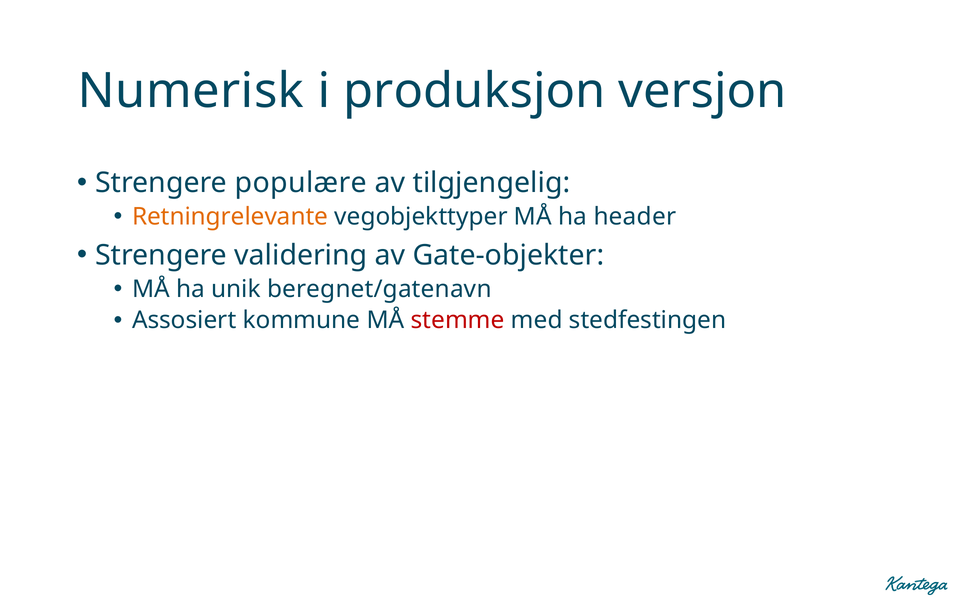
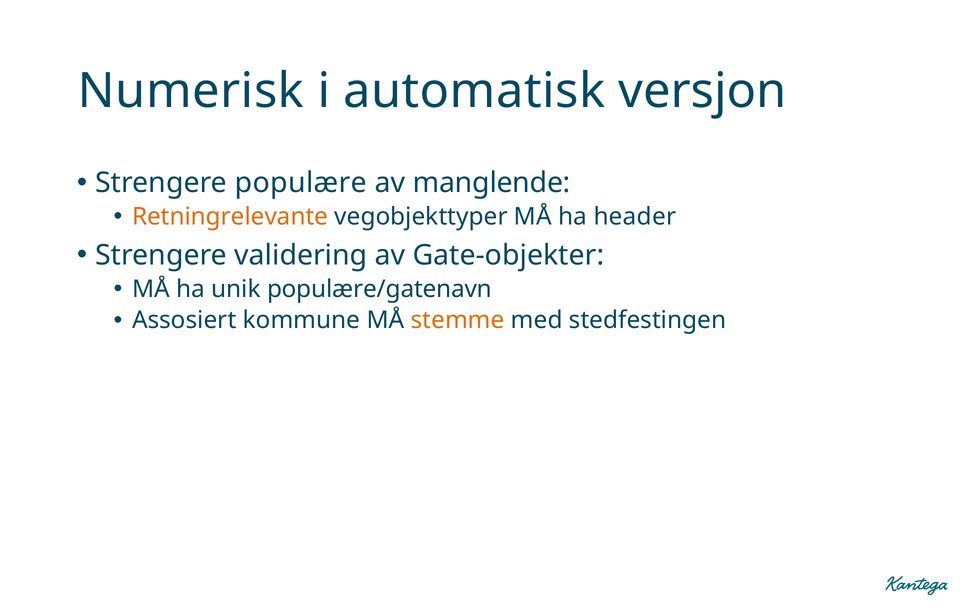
produksjon: produksjon -> automatisk (474, 91)
tilgjengelig: tilgjengelig -> manglende (492, 183)
beregnet/gatenavn: beregnet/gatenavn -> populære/gatenavn (380, 289)
stemme colour: red -> orange (458, 321)
